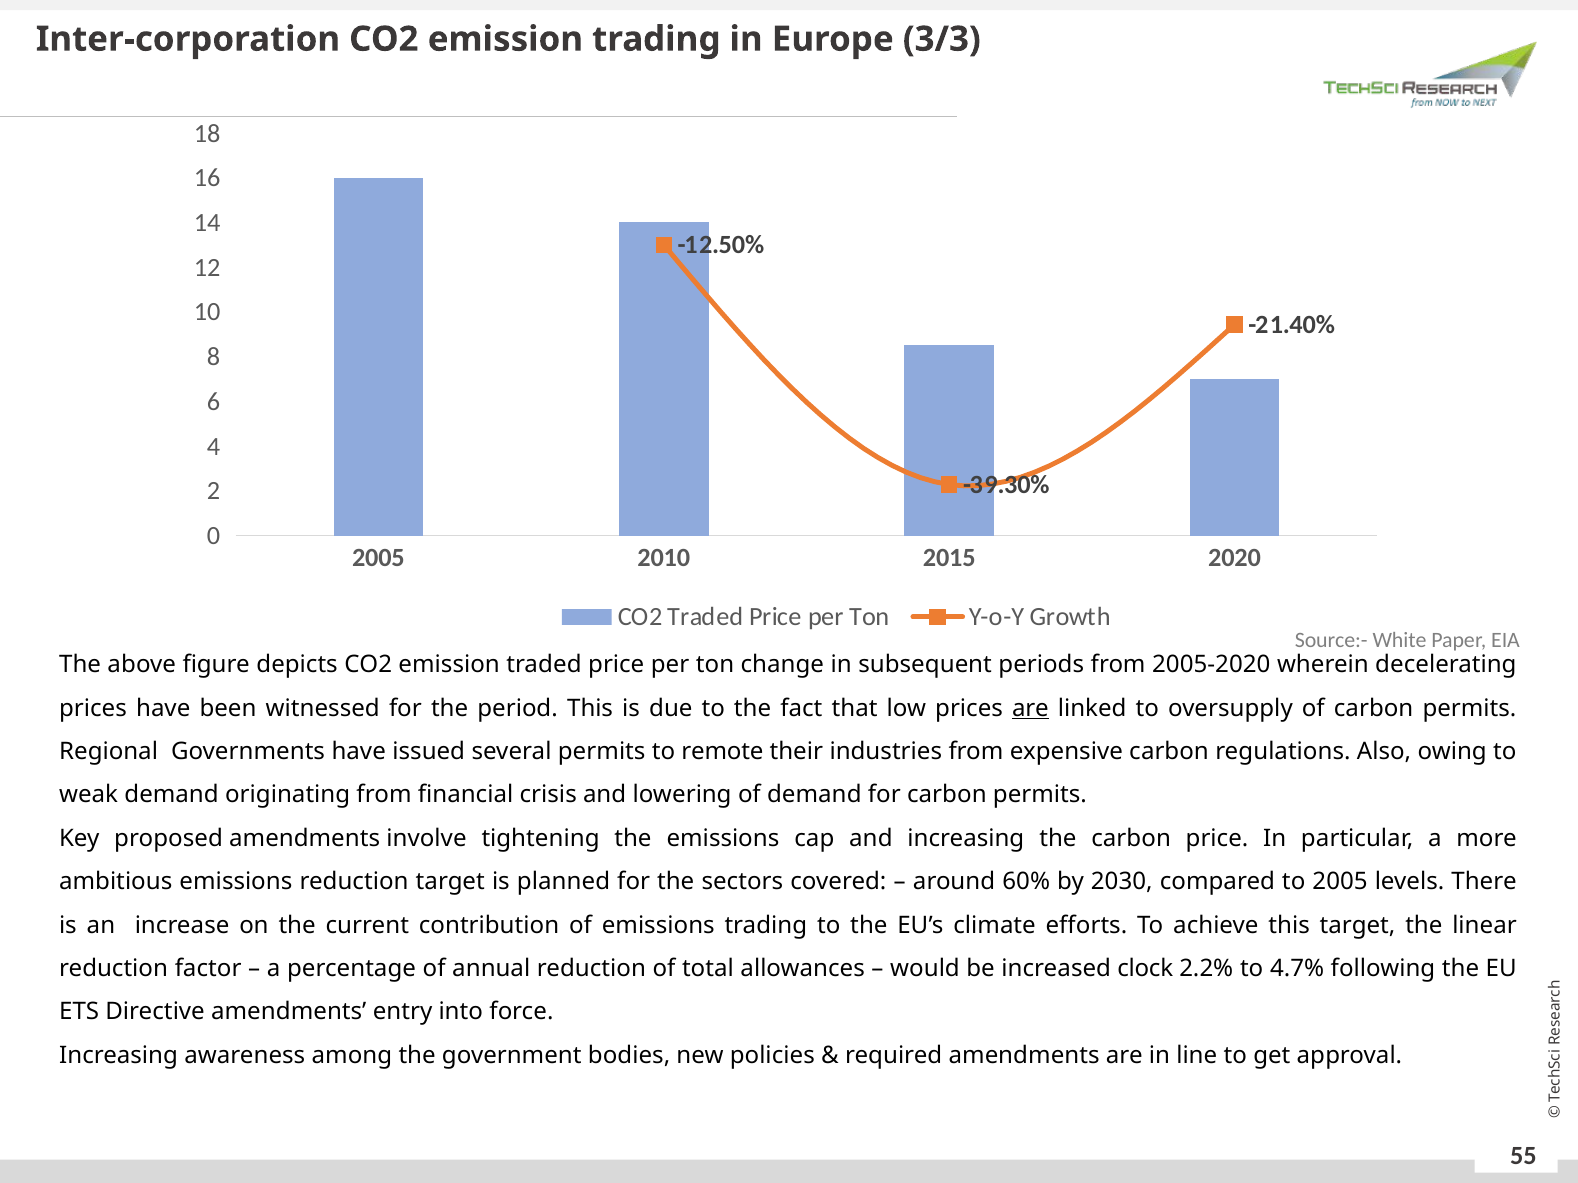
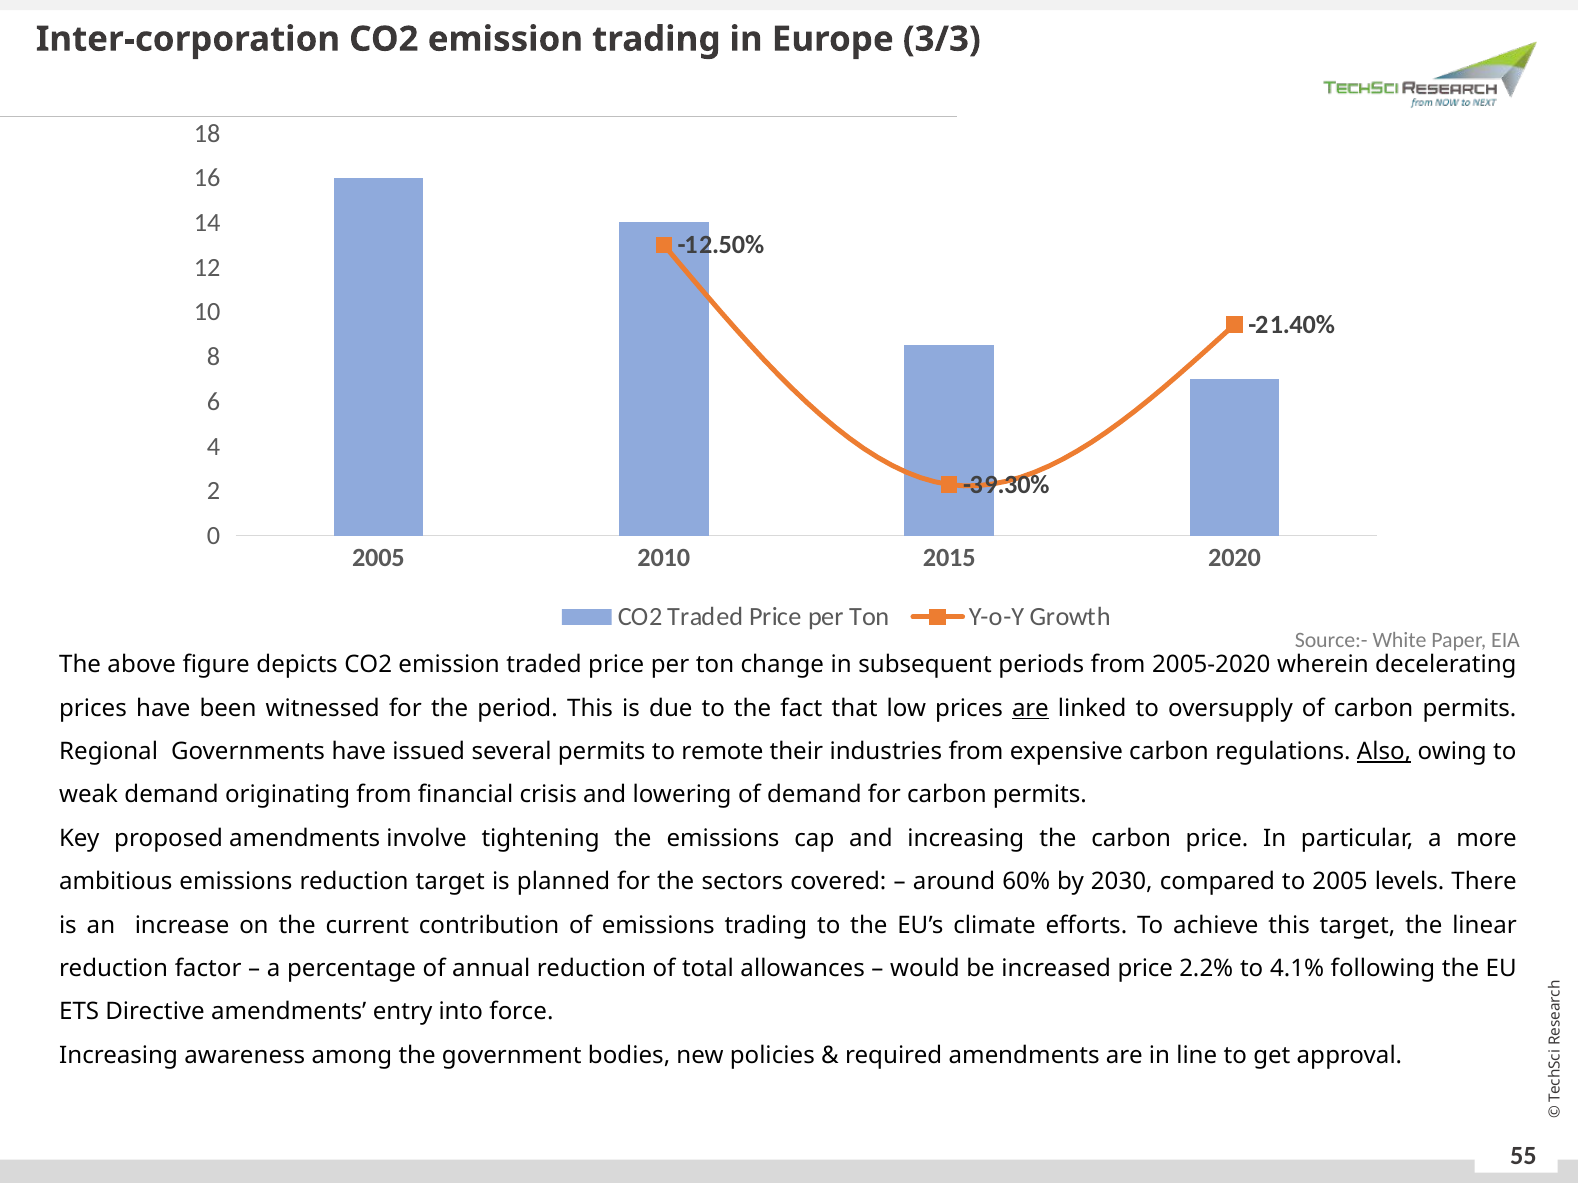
Also underline: none -> present (1384, 752)
increased clock: clock -> price (1145, 969)
4.7%: 4.7% -> 4.1% (1297, 969)
